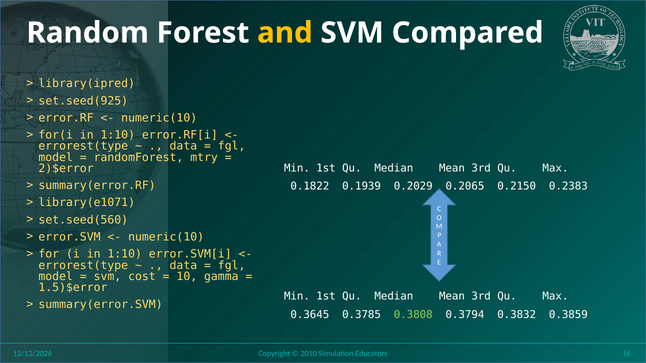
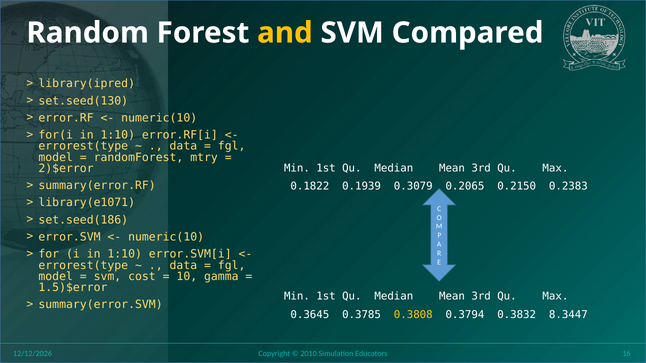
set.seed(925: set.seed(925 -> set.seed(130 (83, 101)
0.2029: 0.2029 -> 0.3079 (413, 187)
set.seed(560: set.seed(560 -> set.seed(186 (83, 220)
0.3808 colour: light green -> yellow (413, 315)
0.3859: 0.3859 -> 8.3447 (568, 315)
